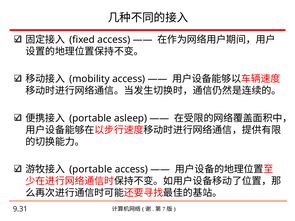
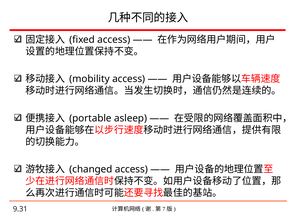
portable: portable -> changed (91, 169)
